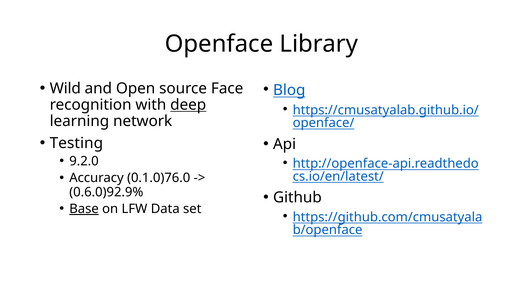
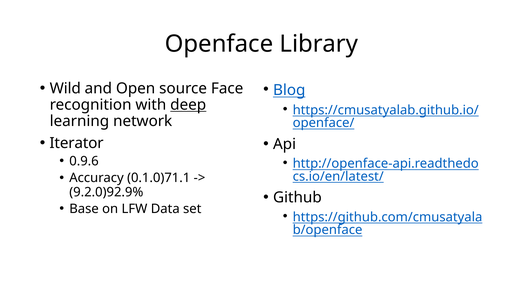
Testing: Testing -> Iterator (77, 143)
9.2.0: 9.2.0 -> 0.9.6 (84, 161)
0.1.0)76.0: 0.1.0)76.0 -> 0.1.0)71.1 (159, 178)
0.6.0)92.9%: 0.6.0)92.9% -> 9.2.0)92.9% (106, 192)
Base underline: present -> none (84, 209)
